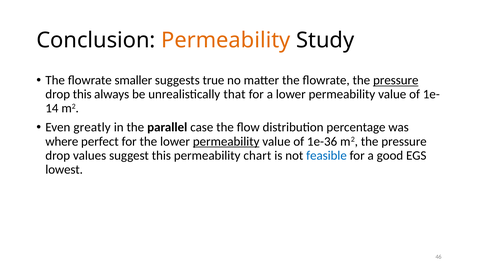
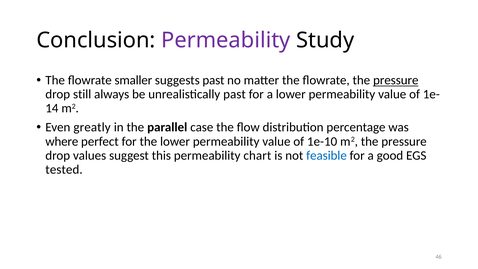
Permeability colour: orange -> purple (226, 40)
suggests true: true -> past (213, 80)
drop this: this -> still (82, 94)
unrealistically that: that -> past (235, 94)
permeability underline: present -> none (226, 141)
1e-36: 1e-36 -> 1e-10 (322, 141)
lowest: lowest -> tested (64, 169)
